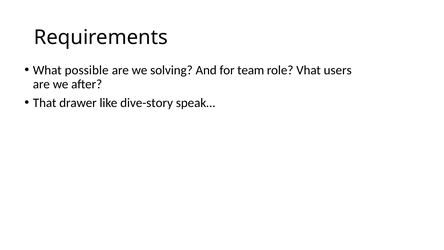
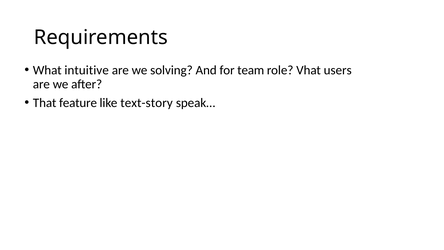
possible: possible -> intuitive (87, 70)
drawer: drawer -> feature (78, 103)
dive-story: dive-story -> text-story (147, 103)
